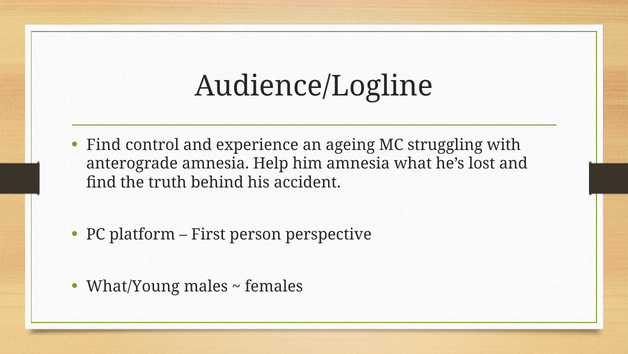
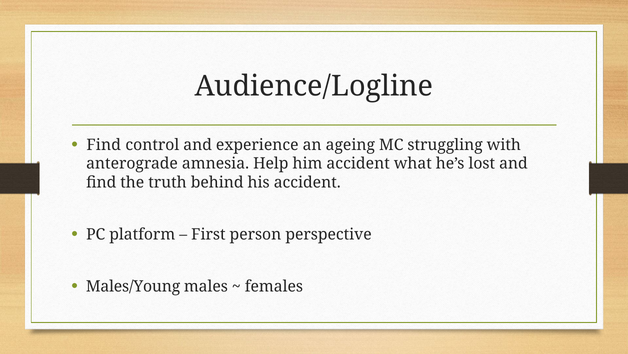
him amnesia: amnesia -> accident (358, 163)
What/Young: What/Young -> Males/Young (133, 286)
